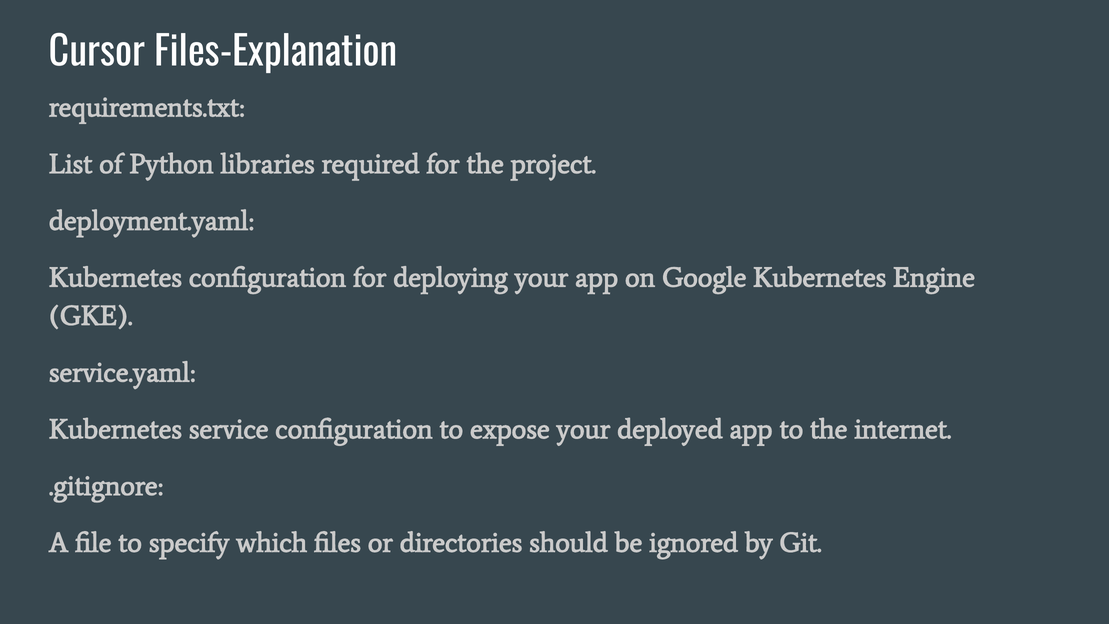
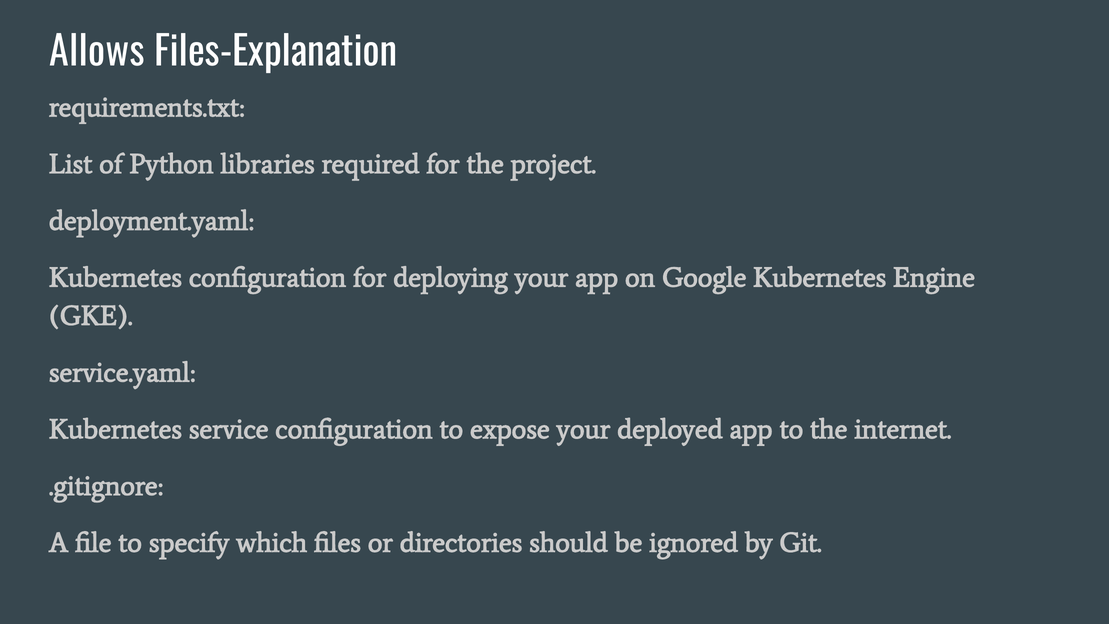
Cursor: Cursor -> Allows (97, 52)
